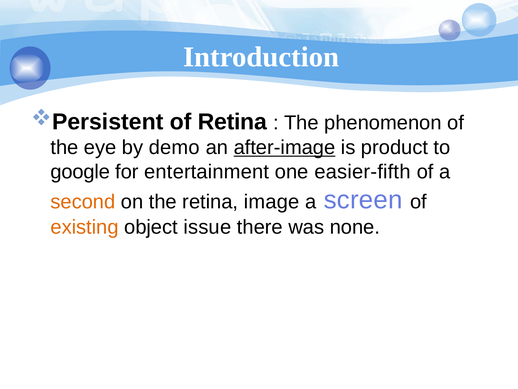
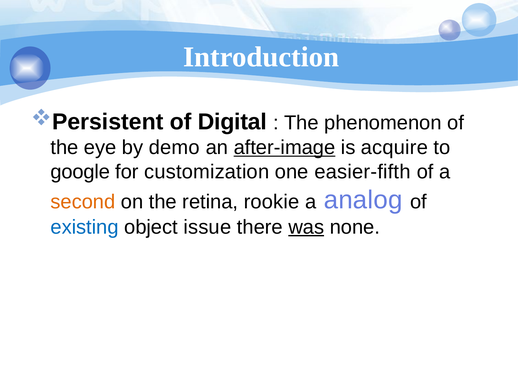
of Retina: Retina -> Digital (232, 122)
product: product -> acquire (394, 147)
entertainment: entertainment -> customization (207, 172)
image: image -> rookie (272, 201)
screen: screen -> analog (363, 200)
existing colour: orange -> blue (85, 227)
was underline: none -> present (306, 227)
